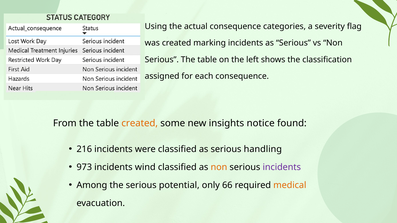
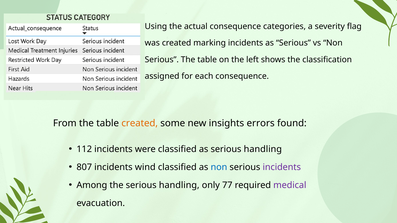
notice: notice -> errors (261, 123)
216: 216 -> 112 (84, 149)
973: 973 -> 807 (84, 167)
non colour: orange -> blue (219, 167)
the serious potential: potential -> handling (179, 185)
66: 66 -> 77 (227, 185)
medical colour: orange -> purple (290, 185)
